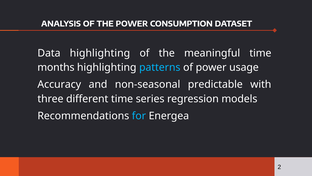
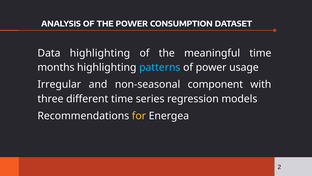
Accuracy: Accuracy -> Irregular (59, 84)
predictable: predictable -> component (215, 84)
for colour: light blue -> yellow (139, 116)
